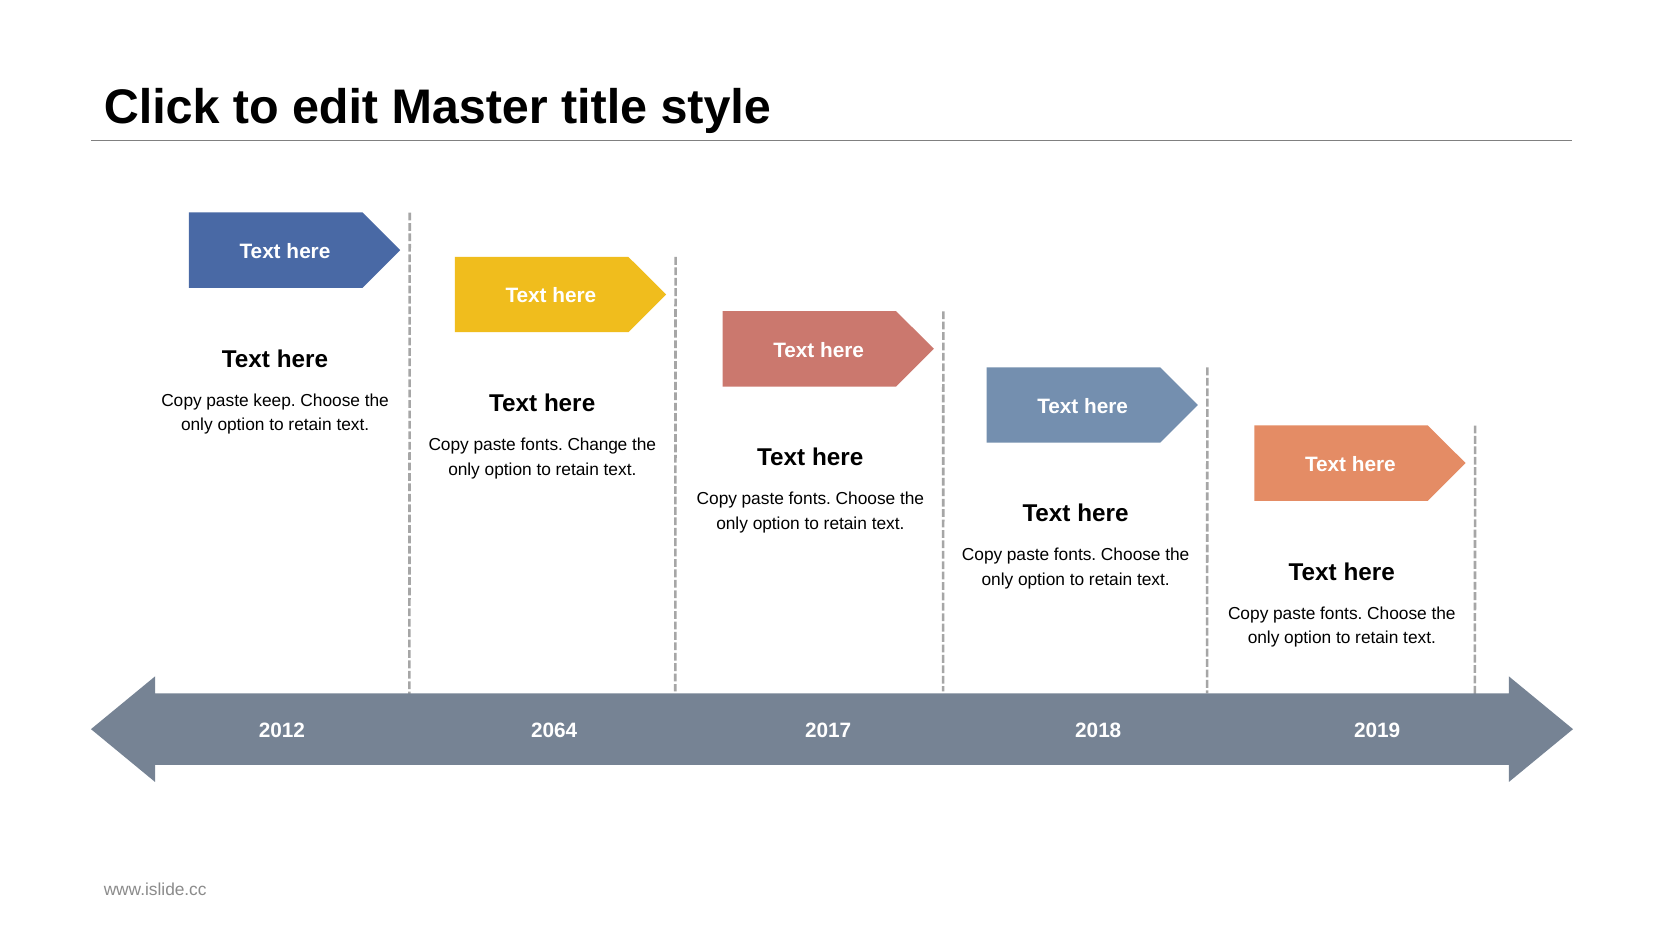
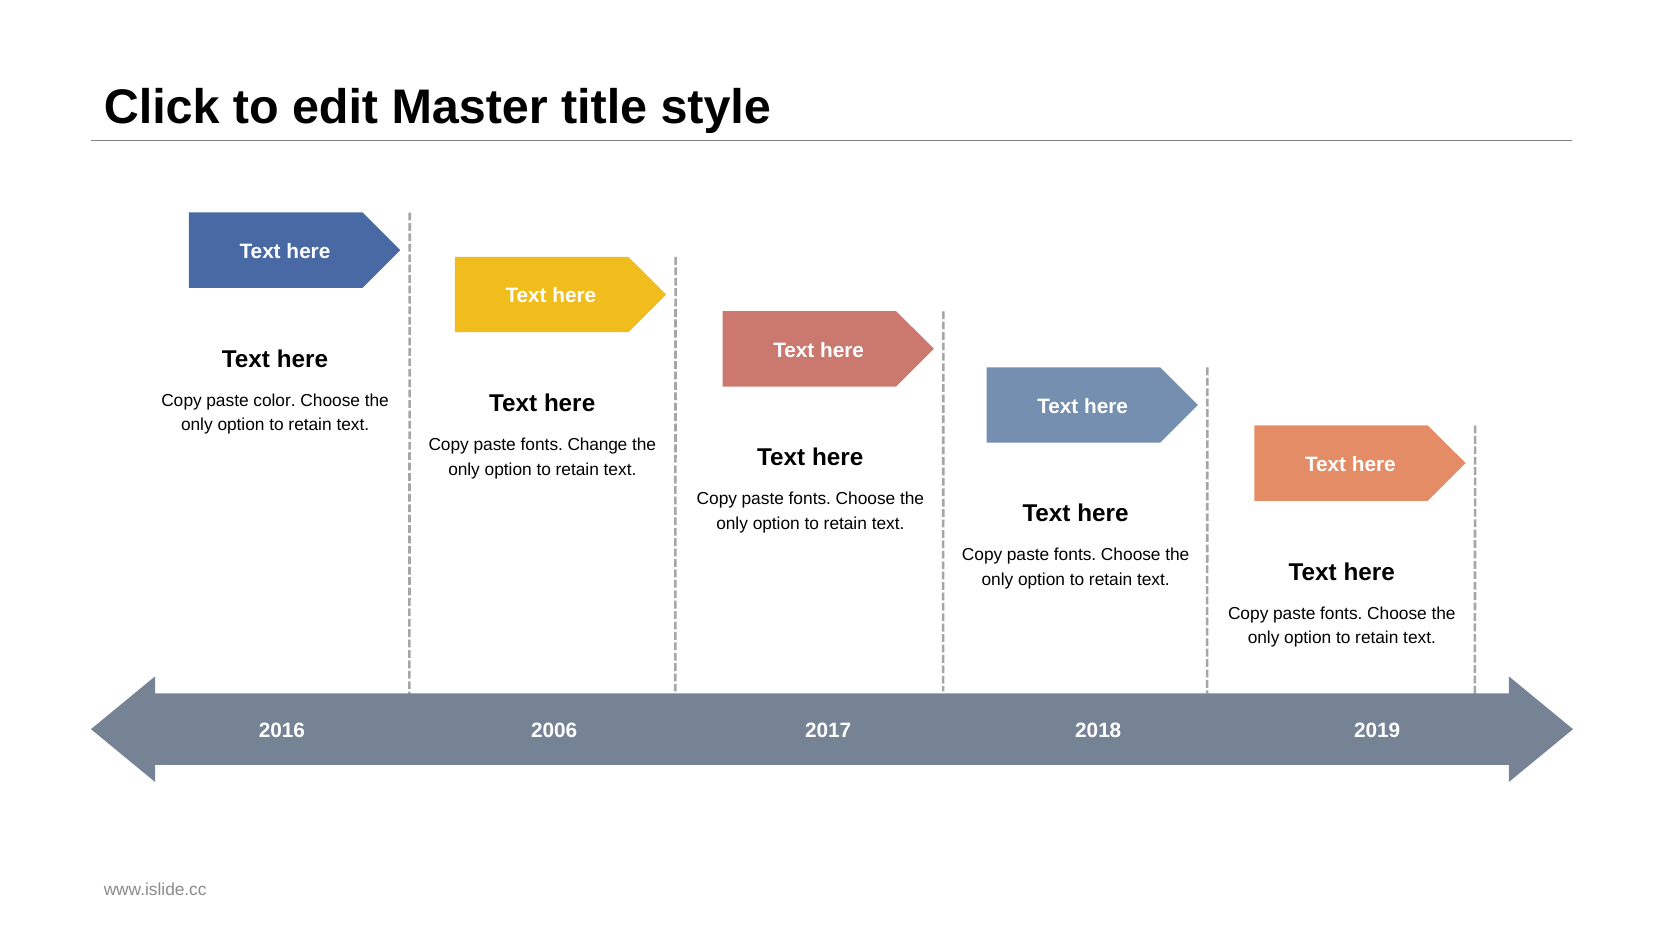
keep: keep -> color (275, 400)
2012: 2012 -> 2016 (282, 731)
2064: 2064 -> 2006 (554, 731)
